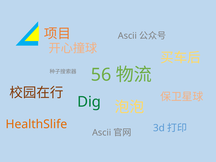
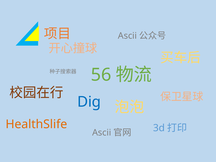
Dig colour: green -> blue (89, 102)
